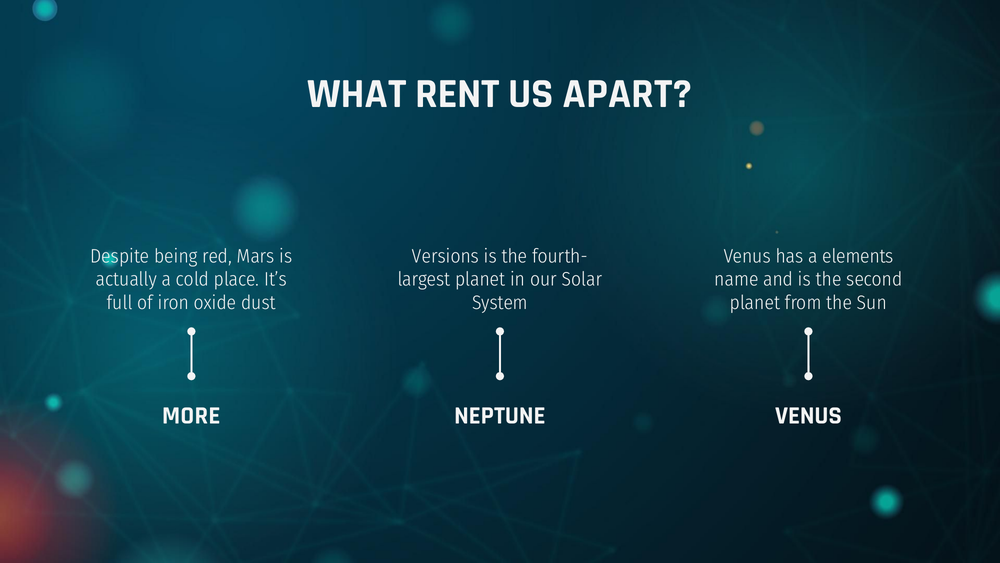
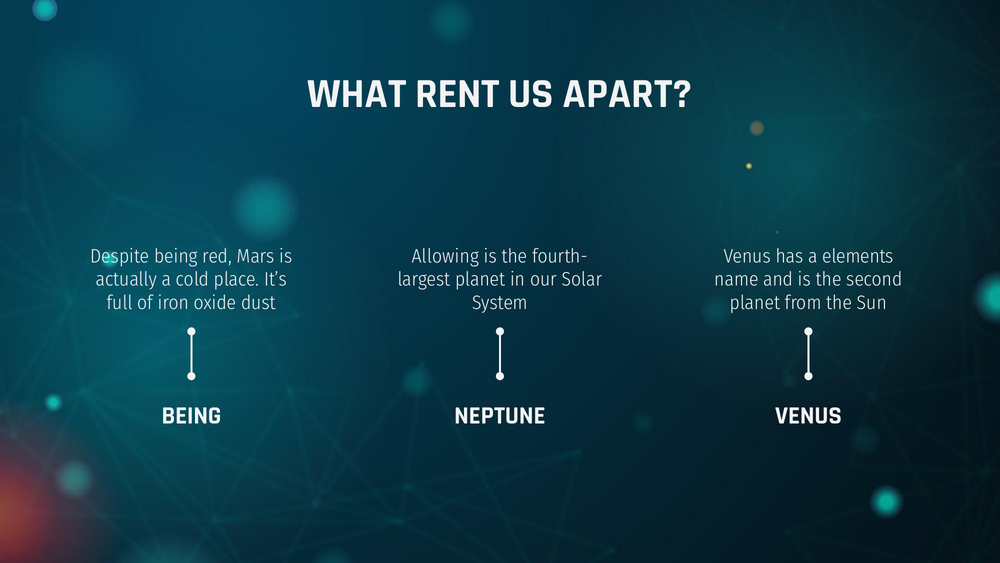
Versions: Versions -> Allowing (445, 256)
MORE: MORE -> BEING (191, 415)
